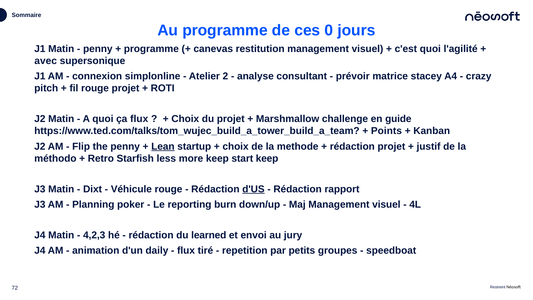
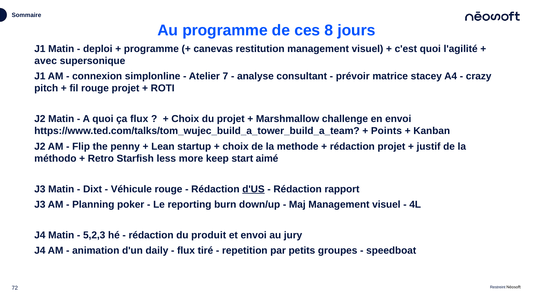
0: 0 -> 8 (329, 30)
penny: penny -> deploi (98, 49)
2: 2 -> 7 (225, 76)
en guide: guide -> envoi (398, 119)
Lean underline: present -> none (163, 146)
start keep: keep -> aimé (267, 158)
4,2,3: 4,2,3 -> 5,2,3 (94, 235)
learned: learned -> produit (209, 235)
